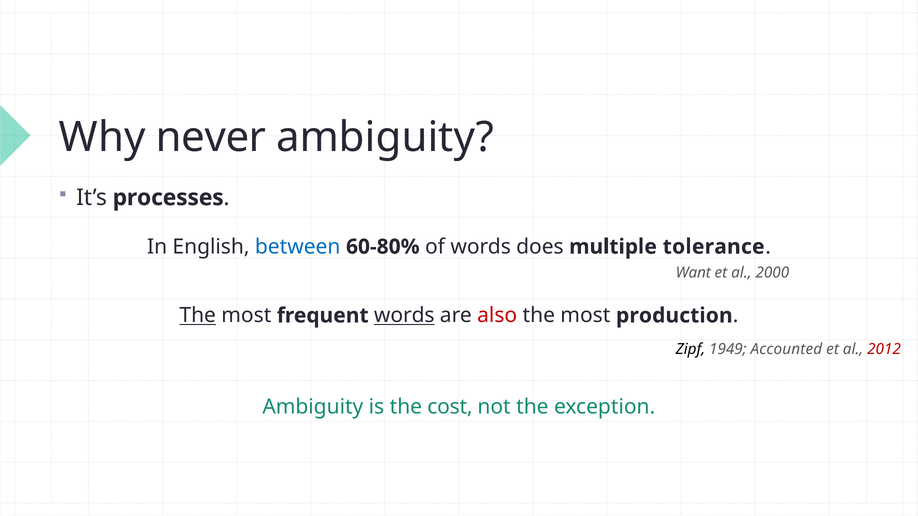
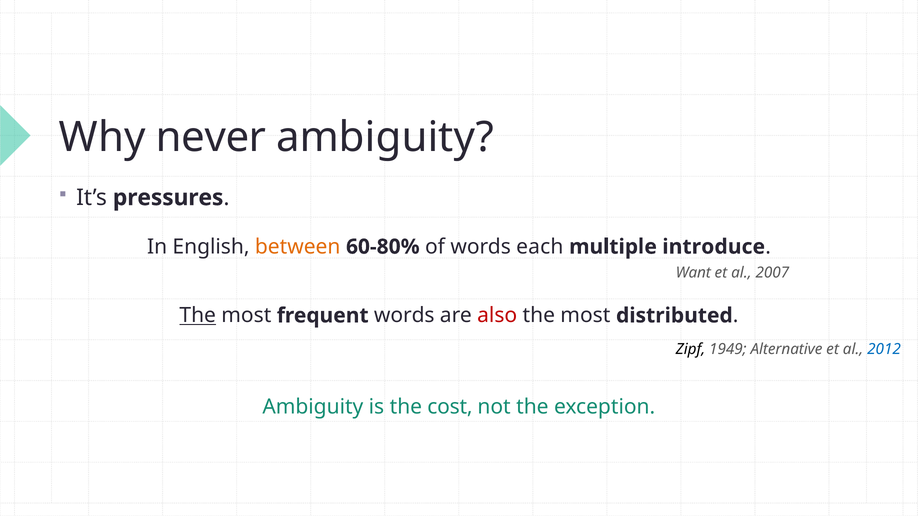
processes: processes -> pressures (168, 198)
between colour: blue -> orange (298, 247)
does: does -> each (540, 247)
tolerance: tolerance -> introduce (714, 247)
2000: 2000 -> 2007 (772, 273)
words underline: present -> none (404, 316)
production: production -> distributed (674, 316)
Accounted: Accounted -> Alternative (786, 349)
2012 colour: red -> blue (884, 349)
